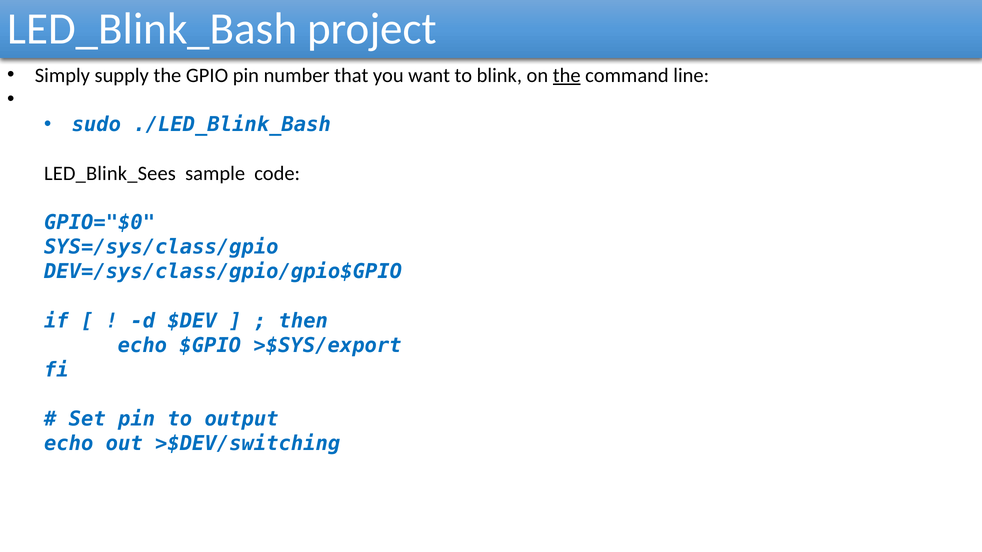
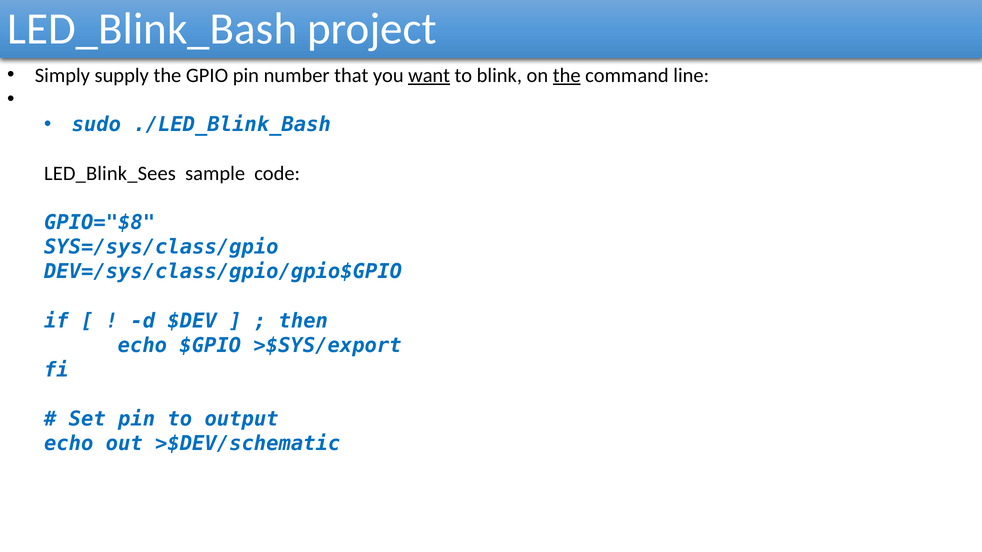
want underline: none -> present (429, 75)
GPIO="$0: GPIO="$0 -> GPIO="$8 (100, 223)
>$DEV/switching: >$DEV/switching -> >$DEV/schematic (248, 444)
